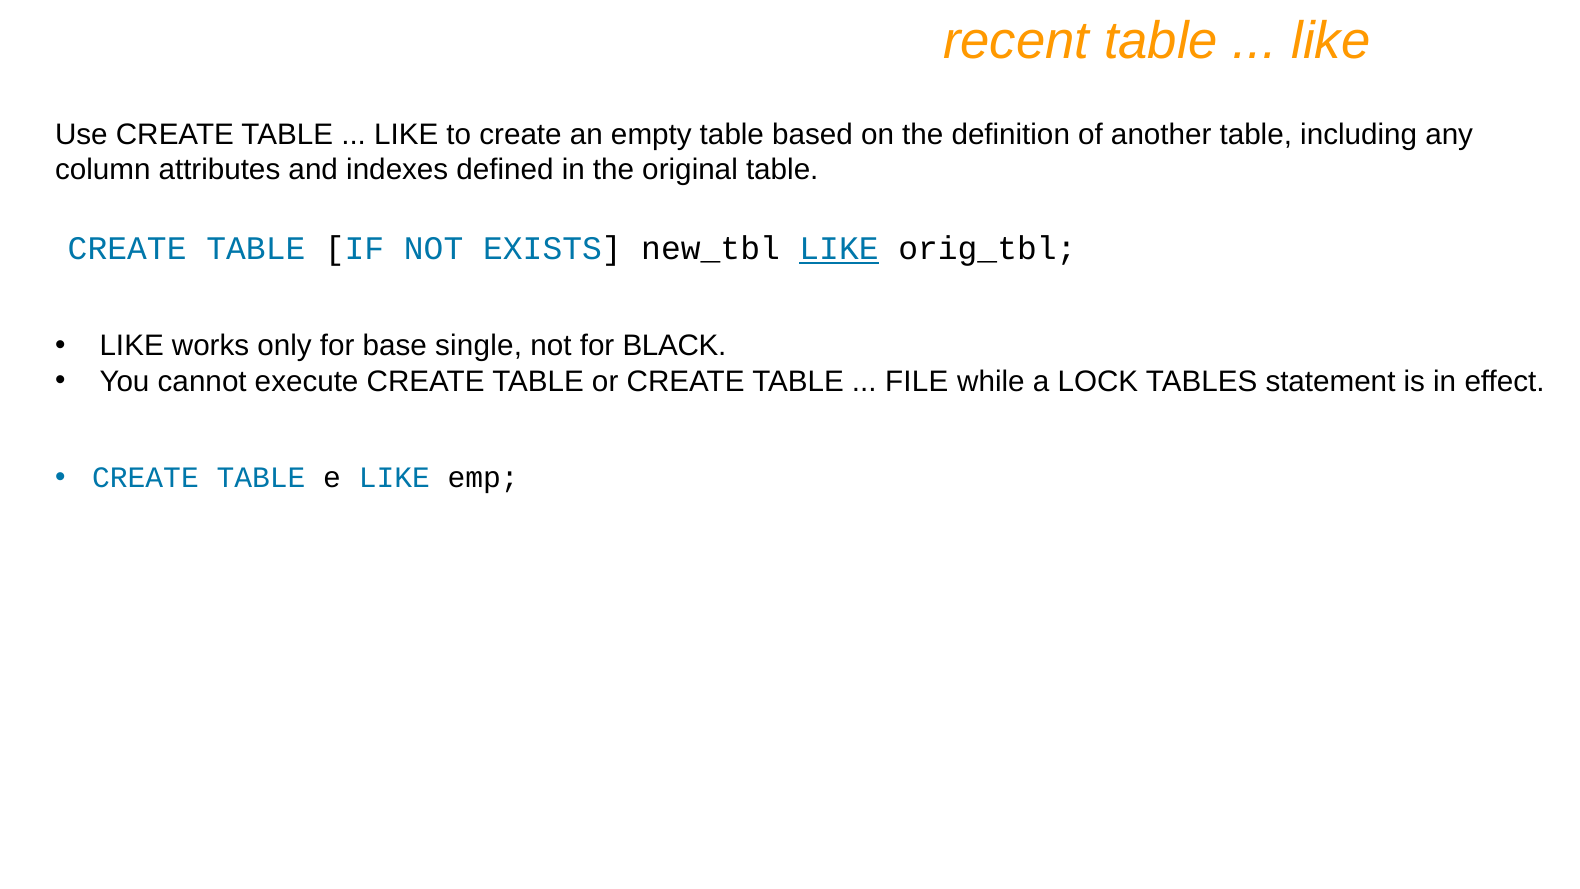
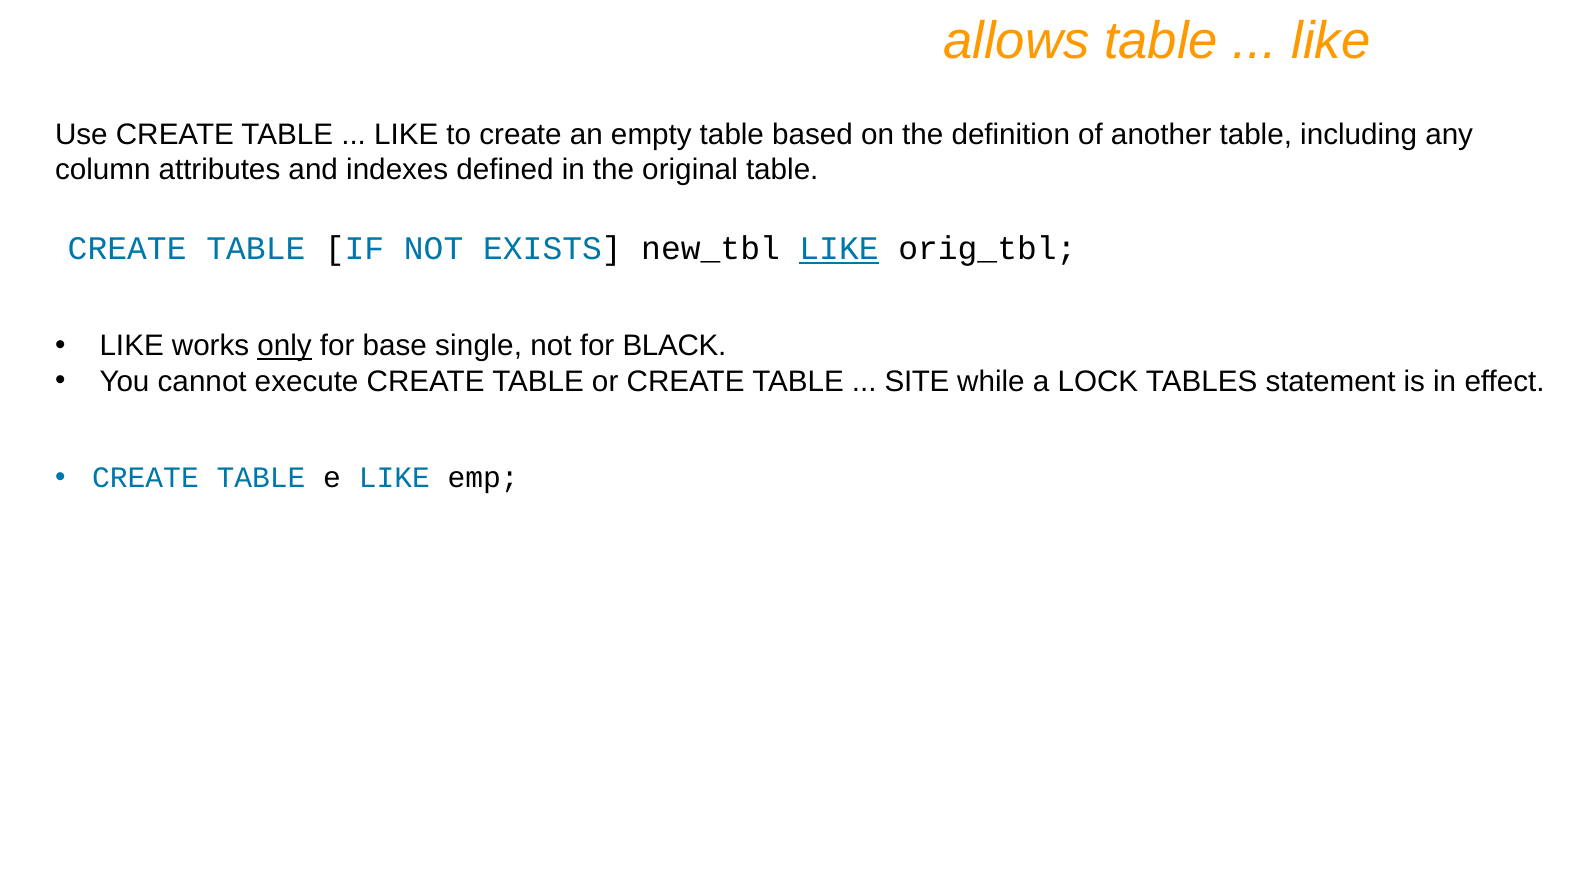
recent: recent -> allows (1016, 41)
only underline: none -> present (285, 346)
FILE: FILE -> SITE (917, 382)
